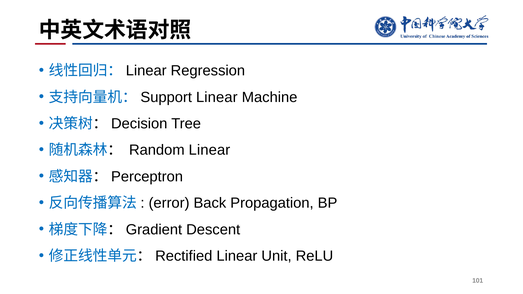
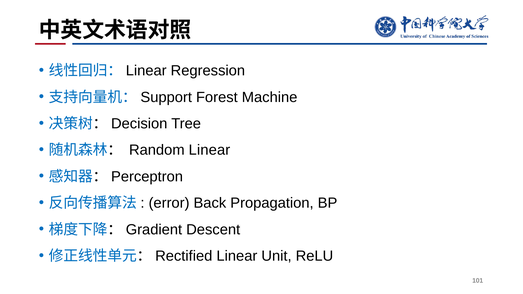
Linear: Linear -> Forest (217, 97)
